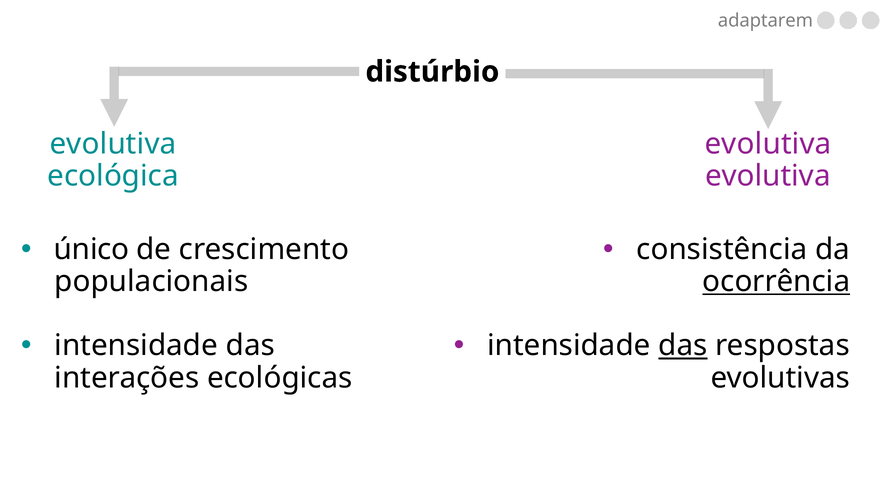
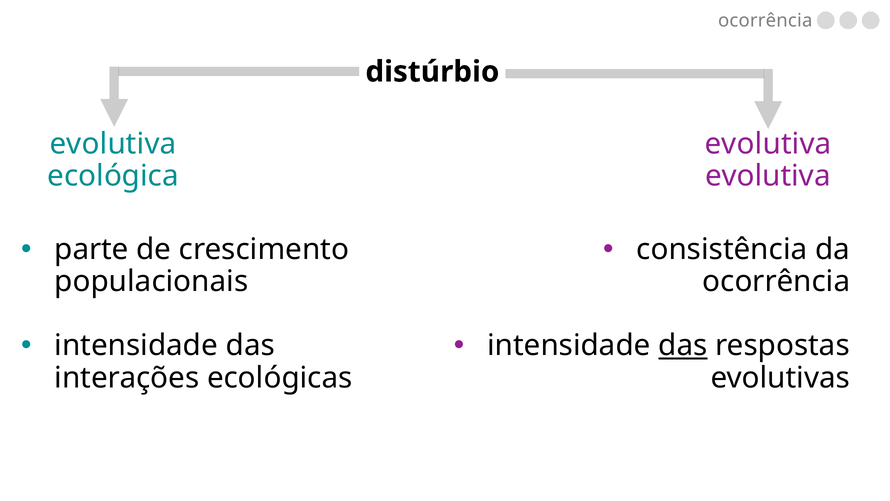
adaptarem: adaptarem -> ocorrência (765, 21)
único: único -> parte (92, 249)
ocorrência underline: present -> none (776, 281)
